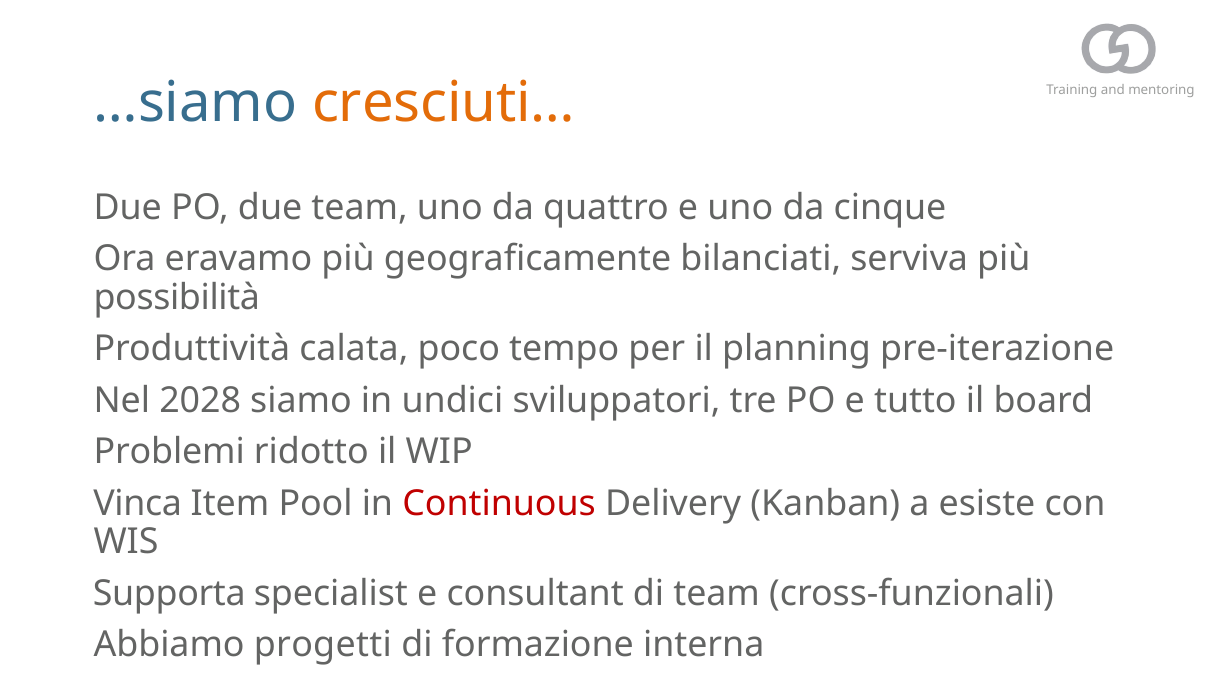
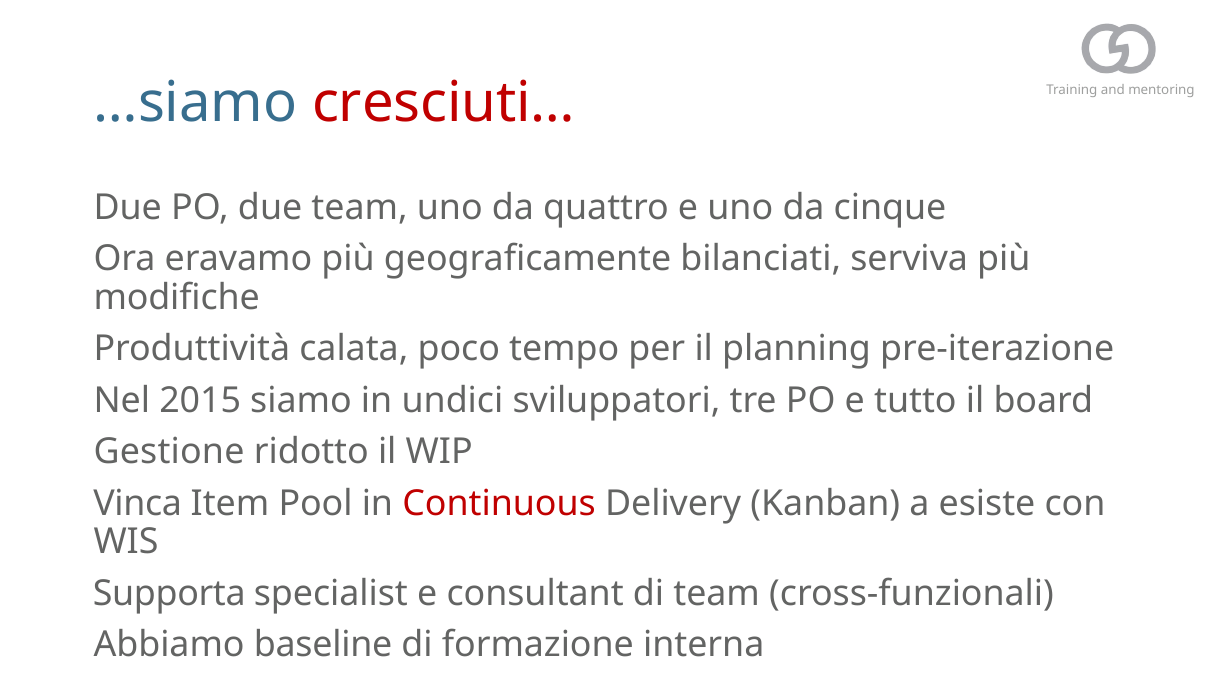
cresciuti… colour: orange -> red (444, 103)
possibilità: possibilità -> modifiche (177, 298)
2028: 2028 -> 2015 (200, 400)
Problemi: Problemi -> Gestione (169, 452)
progetti: progetti -> baseline (323, 645)
